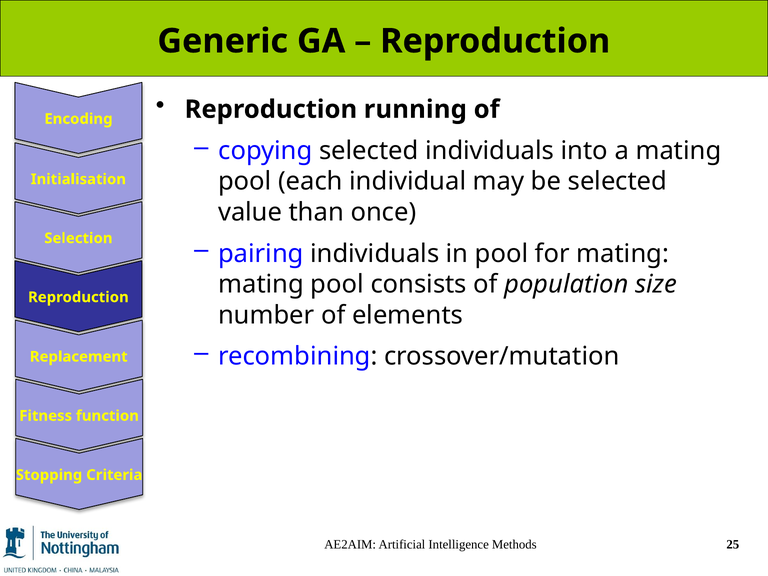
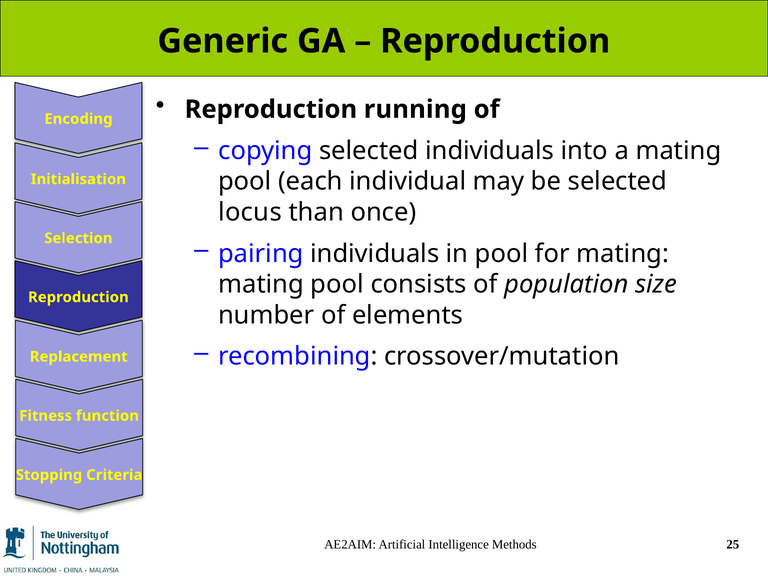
value: value -> locus (250, 212)
